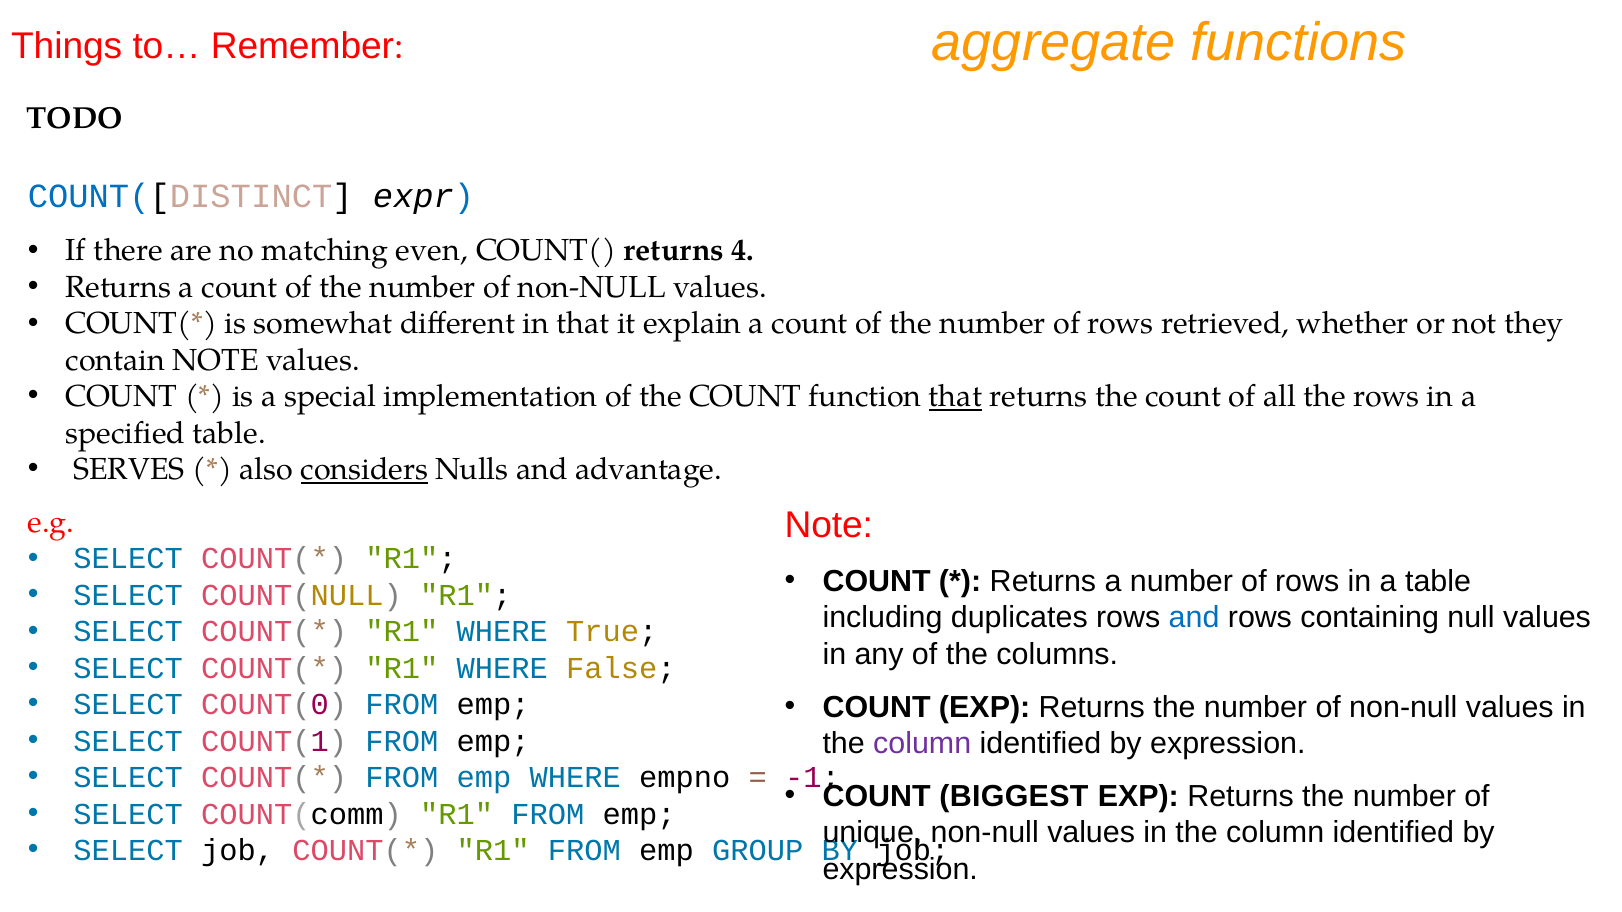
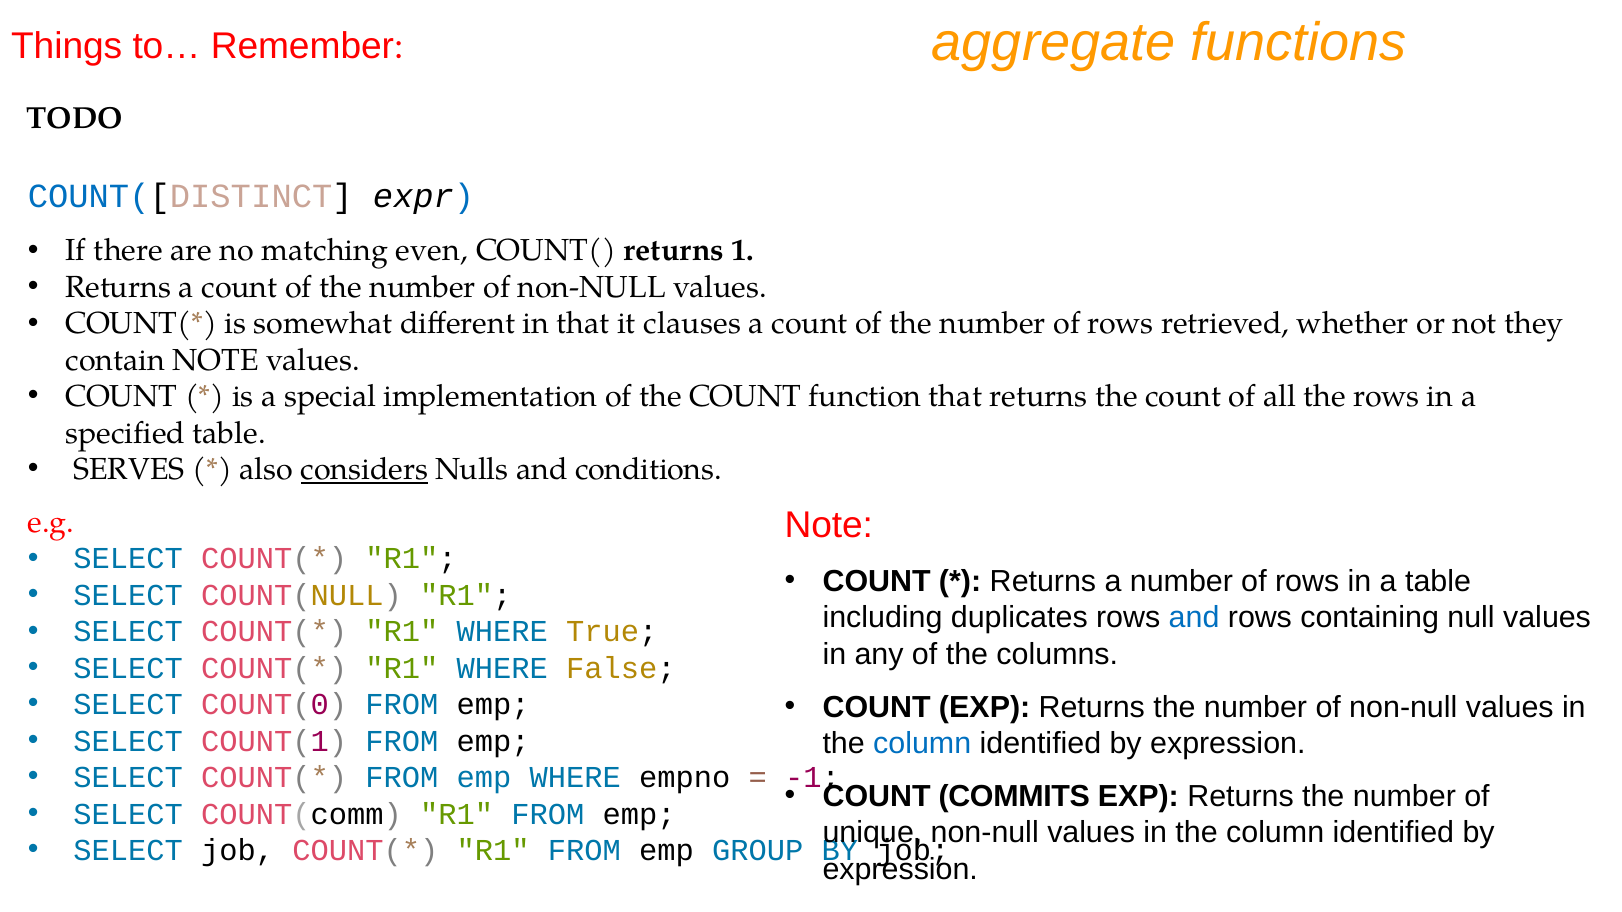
4: 4 -> 1 (743, 251)
explain: explain -> clauses (692, 324)
that underline: present -> none (955, 397)
advantage: advantage -> conditions (649, 470)
column colour: purple -> blue (922, 744)
BIGGEST: BIGGEST -> COMMITS (1014, 796)
